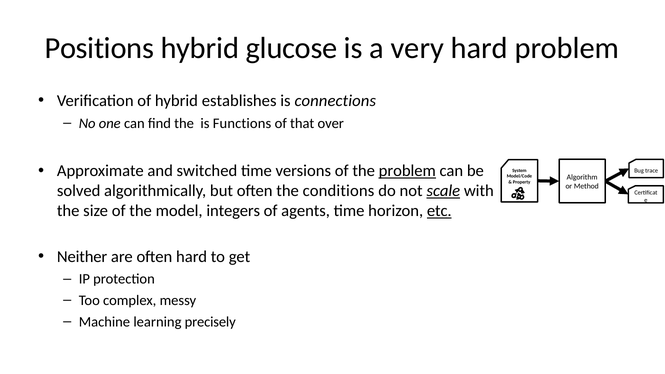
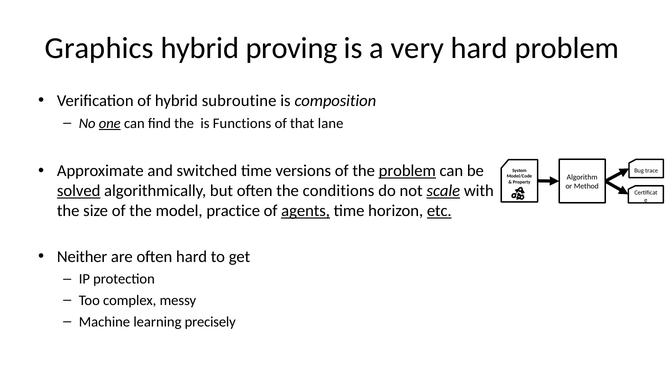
Positions: Positions -> Graphics (99, 48)
glucose: glucose -> proving (292, 48)
establishes: establishes -> subroutine (239, 101)
connections: connections -> composition (335, 101)
one underline: none -> present (110, 123)
over: over -> lane (331, 123)
solved underline: none -> present (79, 191)
integers: integers -> practice (233, 211)
agents underline: none -> present (306, 211)
